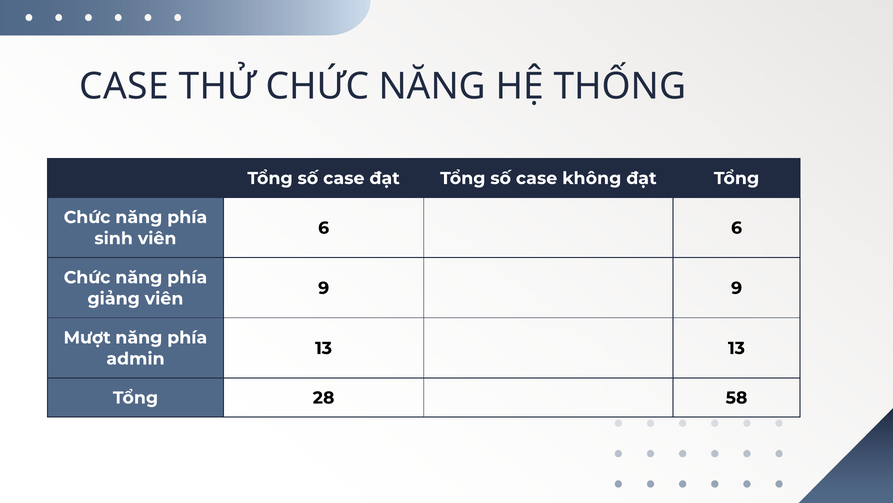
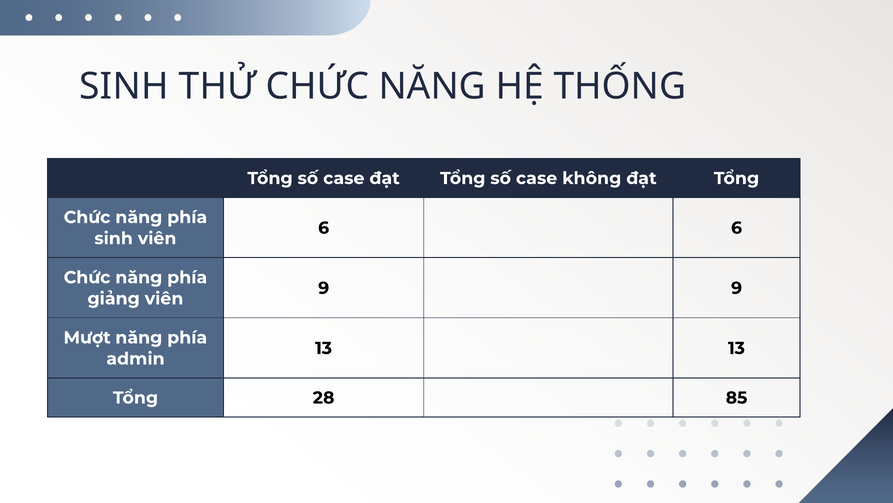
CASE: CASE -> SINH (124, 87)
58: 58 -> 85 (737, 397)
